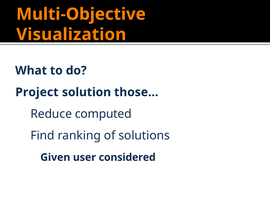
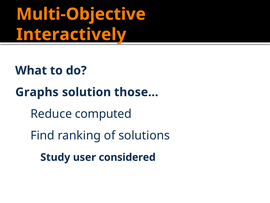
Visualization: Visualization -> Interactively (71, 34)
Project: Project -> Graphs (37, 92)
Given: Given -> Study (55, 157)
